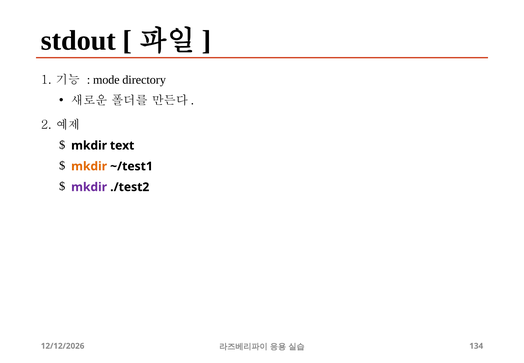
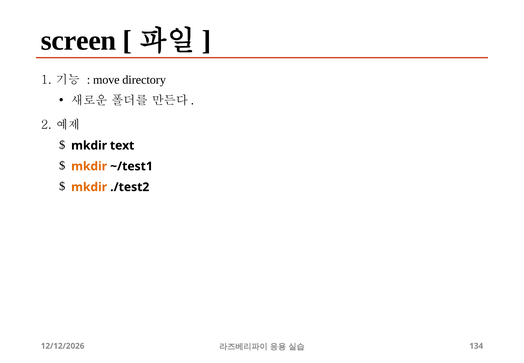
stdout: stdout -> screen (79, 41)
mode: mode -> move (106, 80)
mkdir colour: purple -> orange (89, 187)
